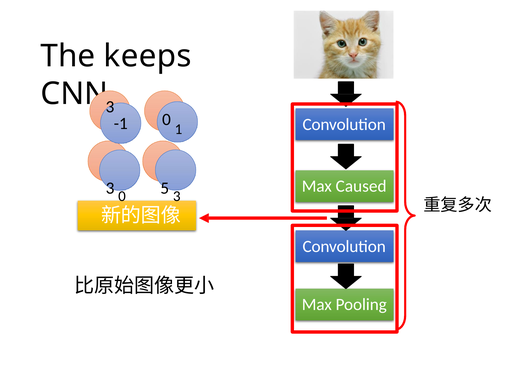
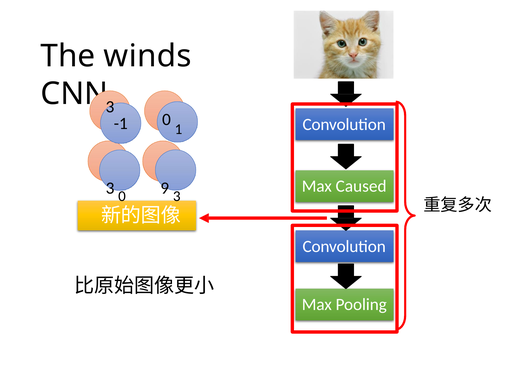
keeps: keeps -> winds (148, 56)
5: 5 -> 9 (165, 188)
